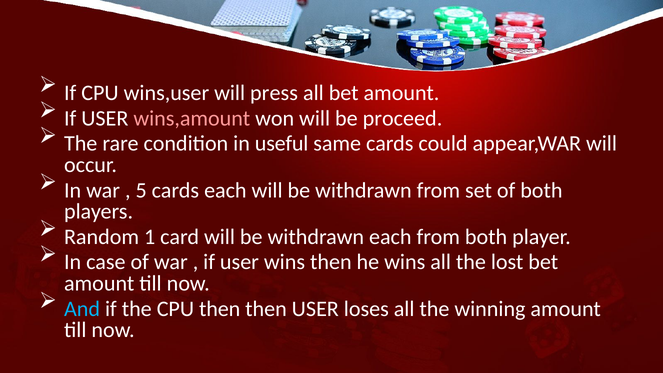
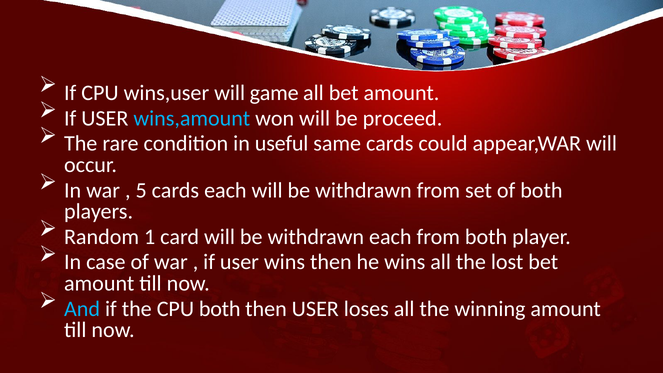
press: press -> game (274, 93)
wins,amount colour: pink -> light blue (192, 118)
CPU then: then -> both (220, 309)
